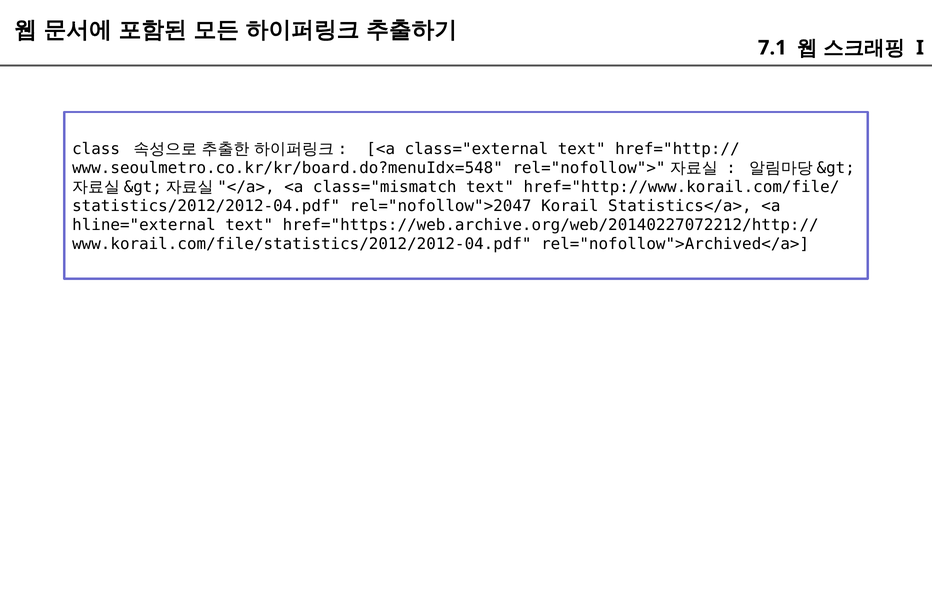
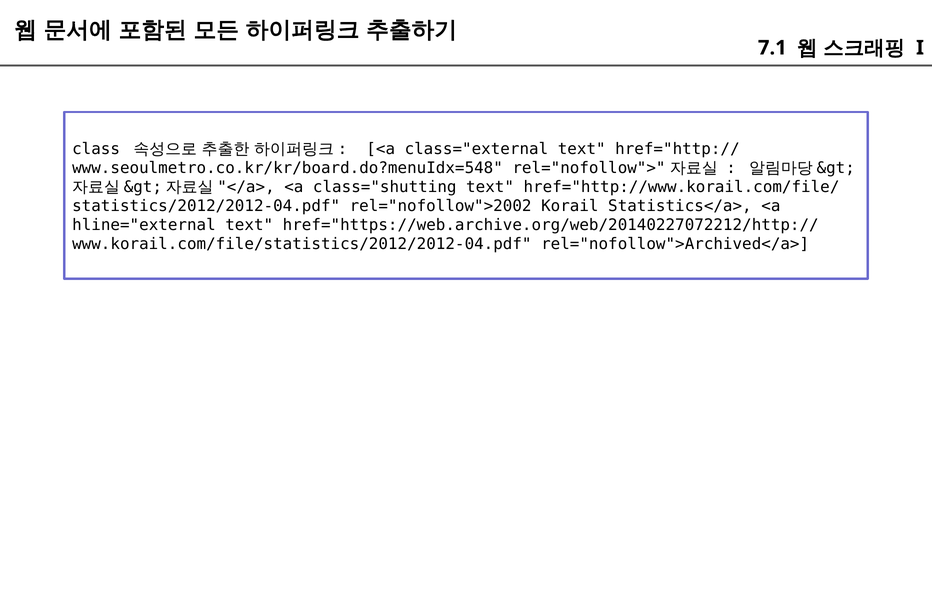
class="mismatch: class="mismatch -> class="shutting (385, 187)
rel="nofollow">2047: rel="nofollow">2047 -> rel="nofollow">2002 (441, 206)
